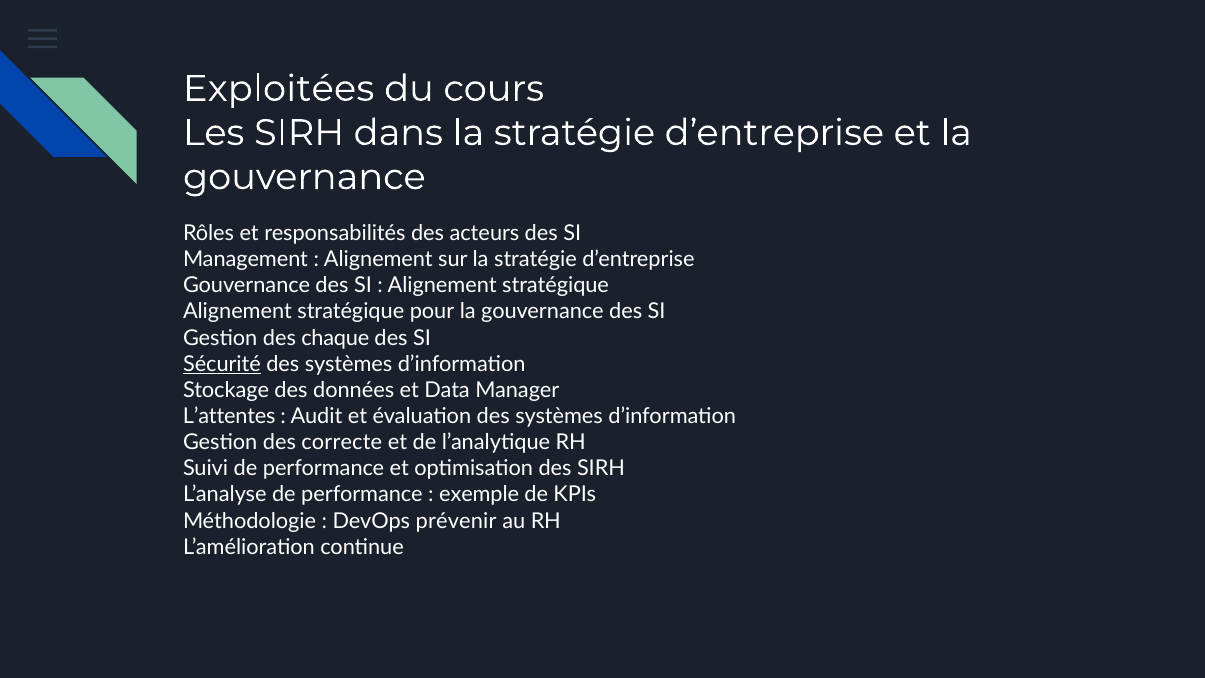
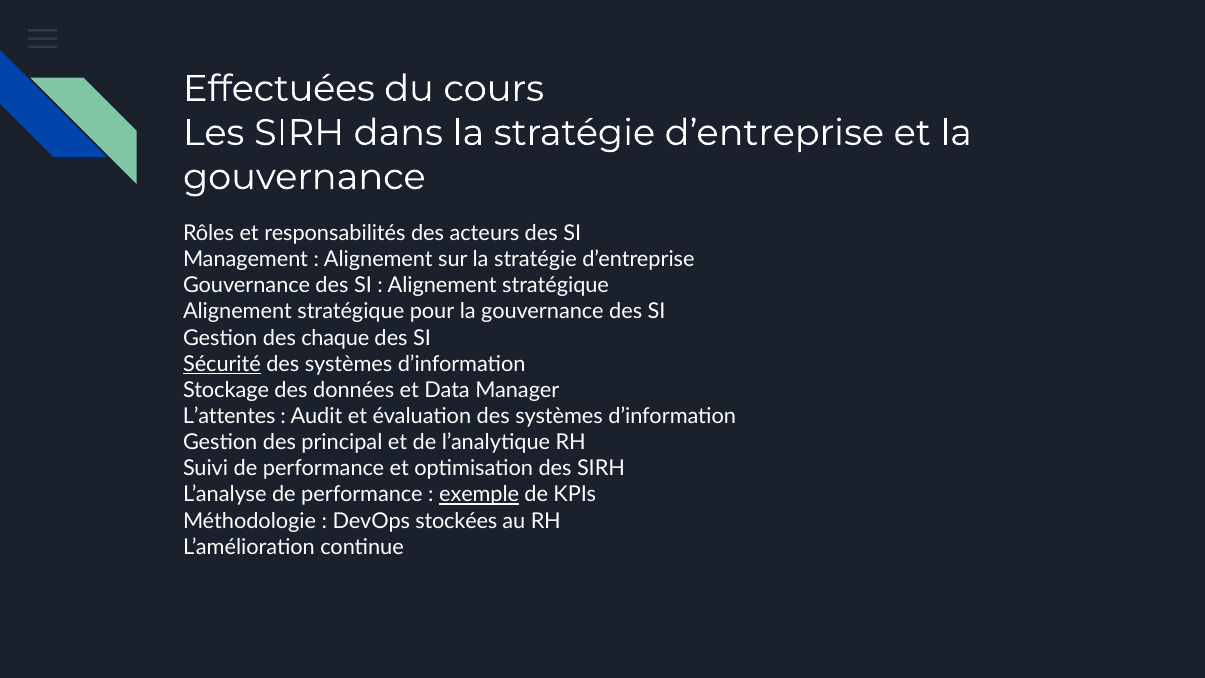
Exploitées: Exploitées -> Effectuées (279, 89)
correcte: correcte -> principal (342, 442)
exemple underline: none -> present (479, 495)
prévenir: prévenir -> stockées (456, 521)
